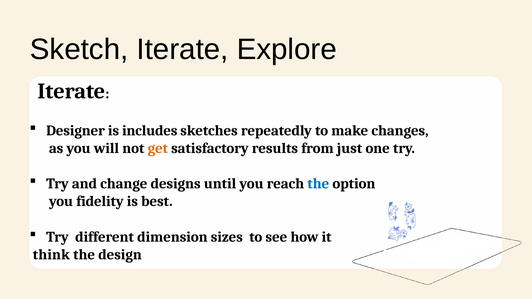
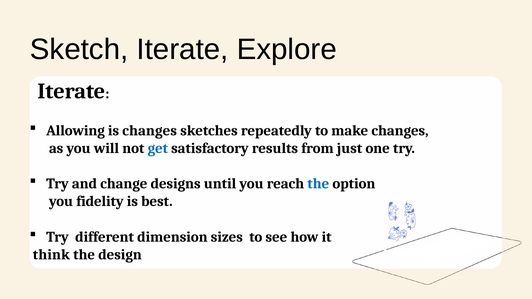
Designer: Designer -> Allowing (75, 131)
is includes: includes -> changes (150, 131)
get colour: orange -> blue (158, 148)
